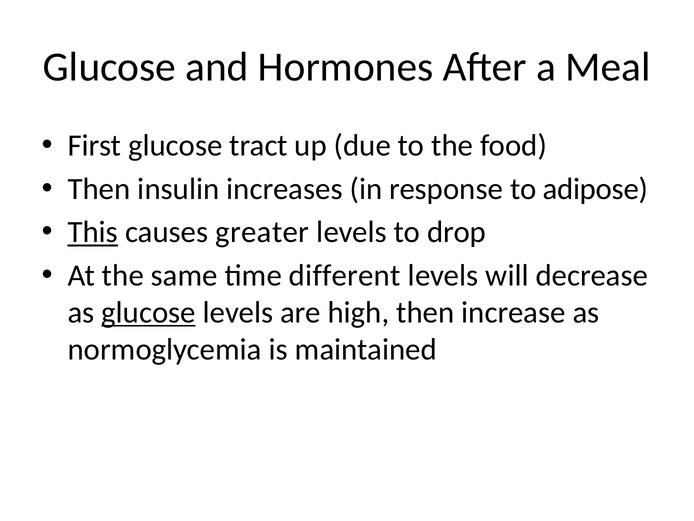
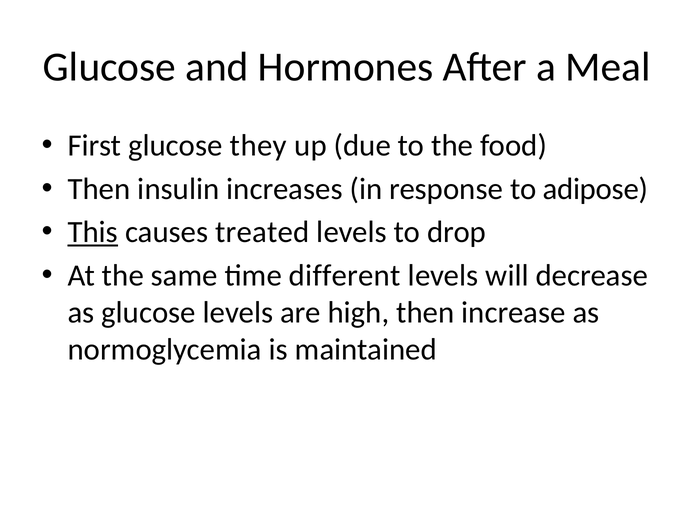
tract: tract -> they (258, 146)
greater: greater -> treated (262, 232)
glucose underline: present -> none (149, 312)
